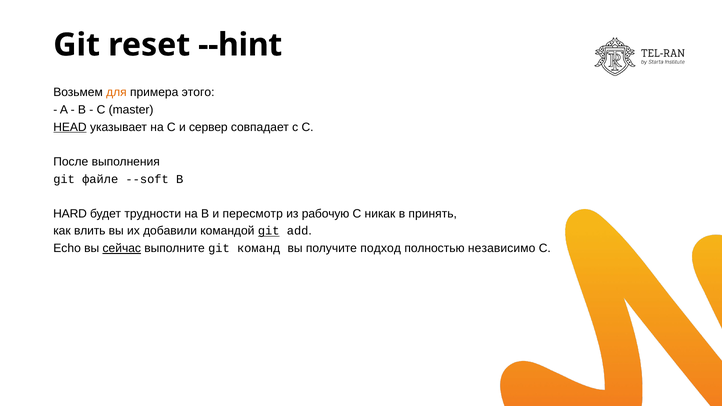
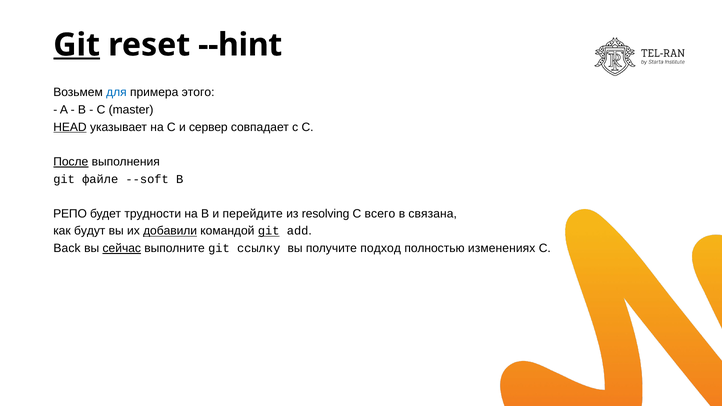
Git underline: none -> present (77, 45)
для colour: orange -> blue (116, 92)
После underline: none -> present (71, 162)
HARD: HARD -> РЕПО (70, 214)
пересмотр: пересмотр -> перейдите (253, 214)
рабочую: рабочую -> resolving (326, 214)
никак: никак -> всего (380, 214)
принять: принять -> связана (433, 214)
влить: влить -> будут (90, 231)
добавили underline: none -> present (170, 231)
Echo: Echo -> Back (67, 248)
команд: команд -> ссылку (259, 248)
независимо: независимо -> изменениях (502, 248)
